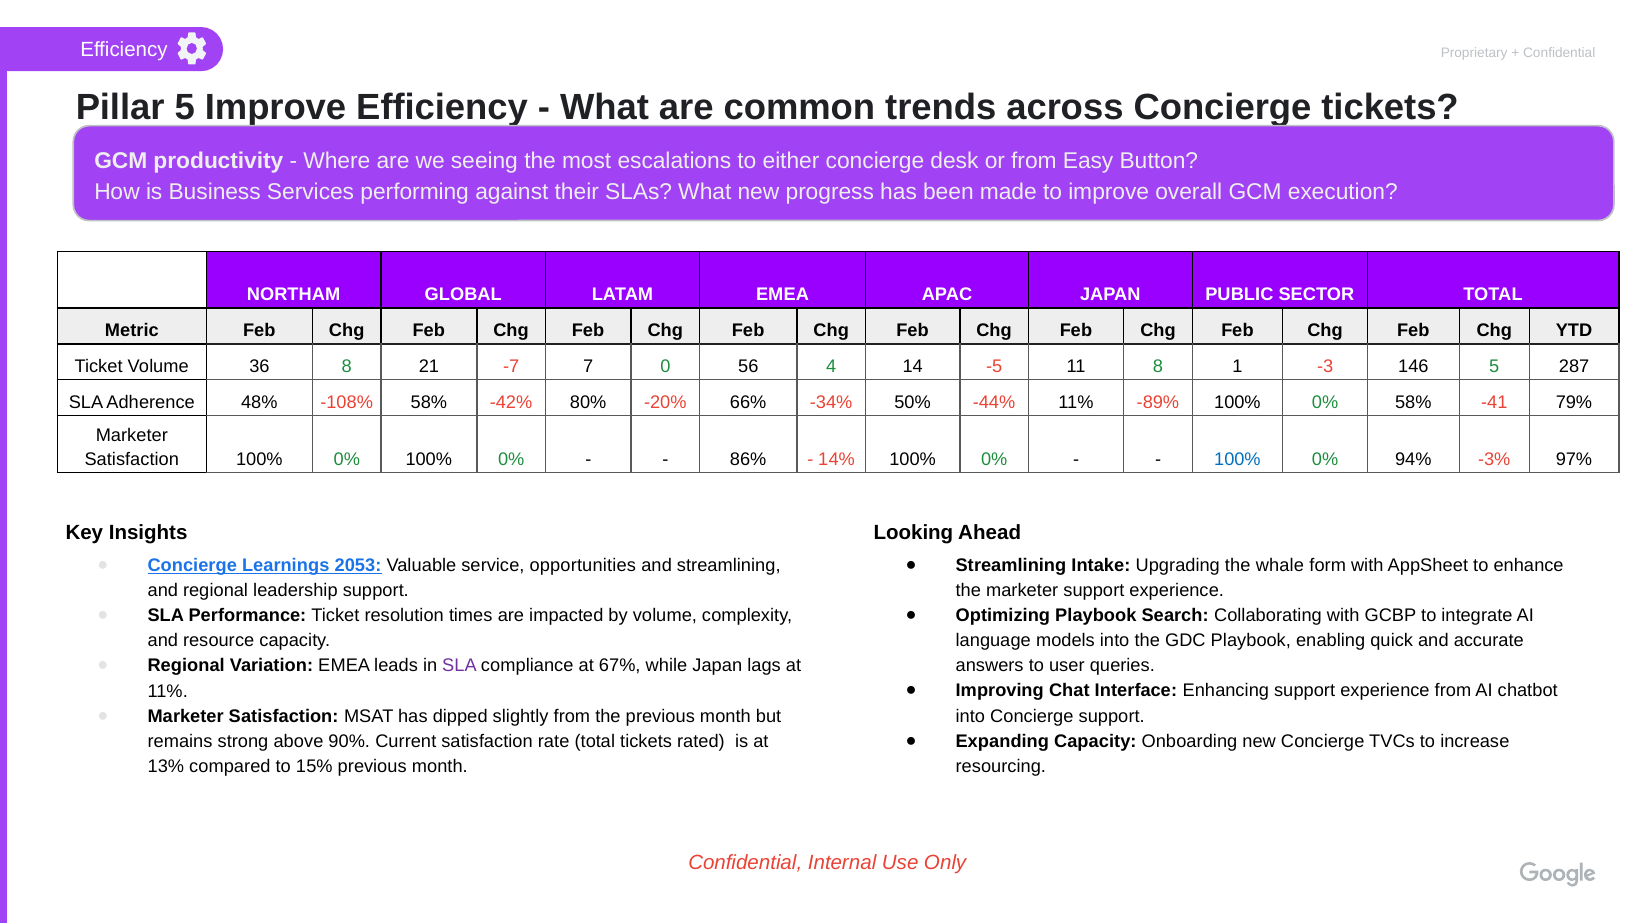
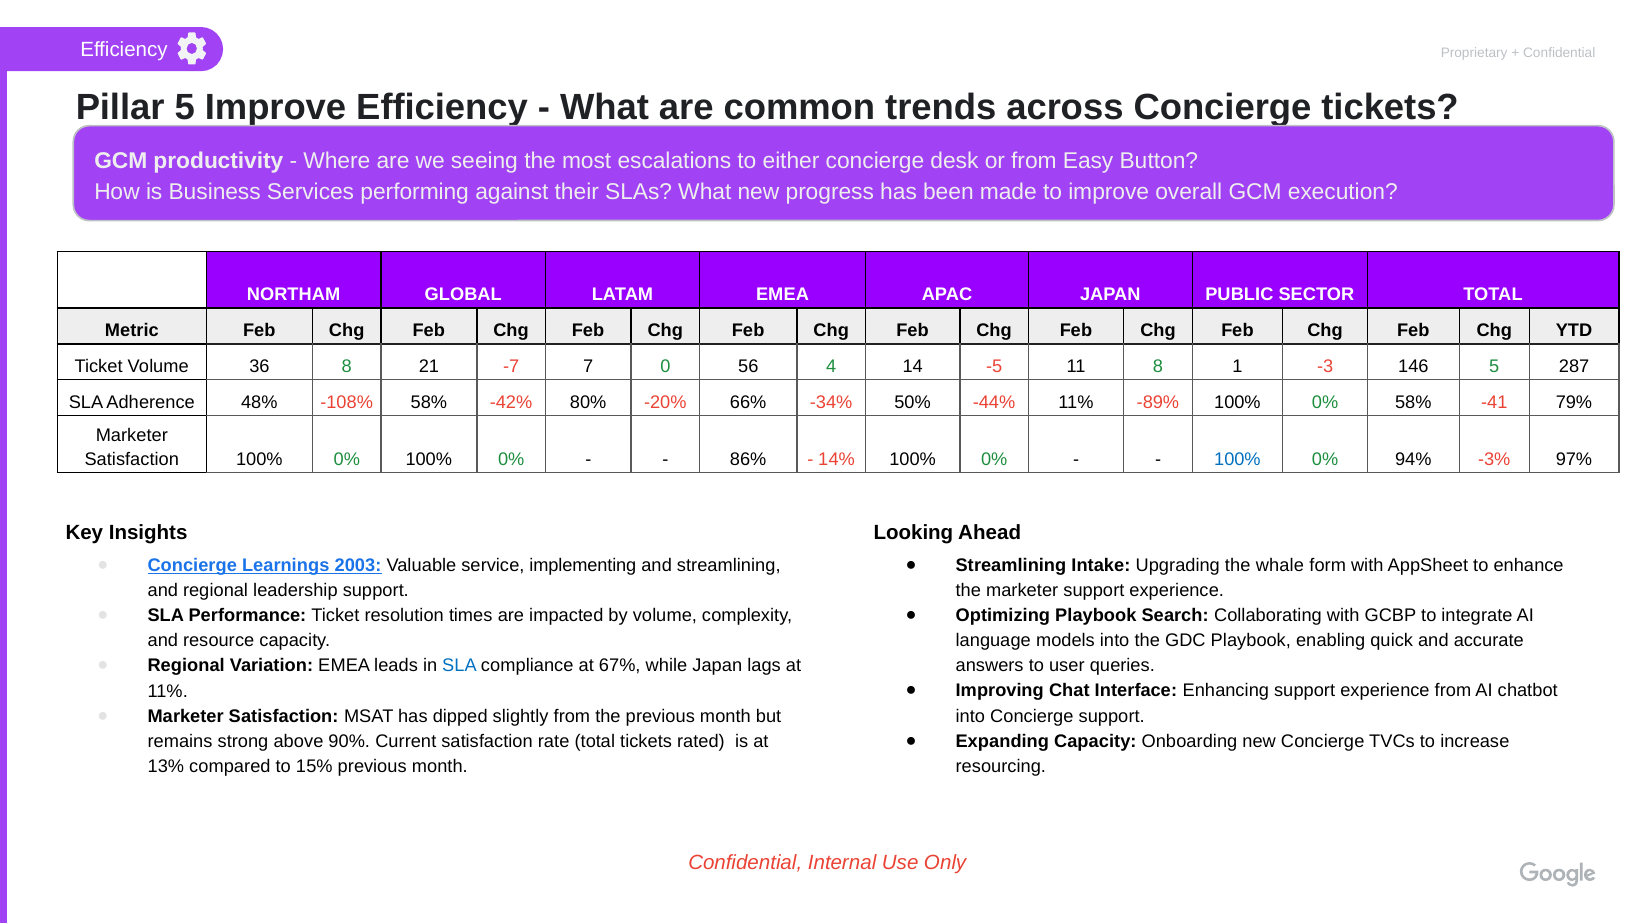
2053: 2053 -> 2003 (358, 566)
opportunities: opportunities -> implementing (583, 566)
SLA colour: purple -> blue (459, 666)
